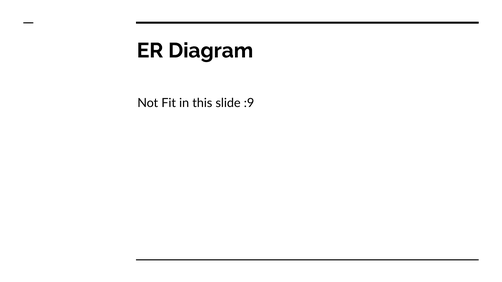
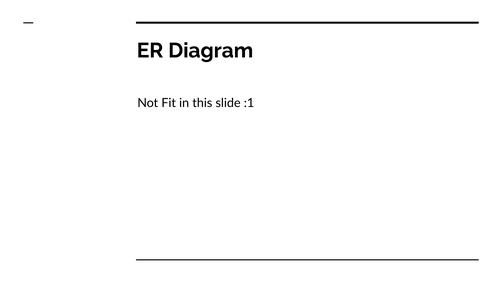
:9: :9 -> :1 (249, 103)
